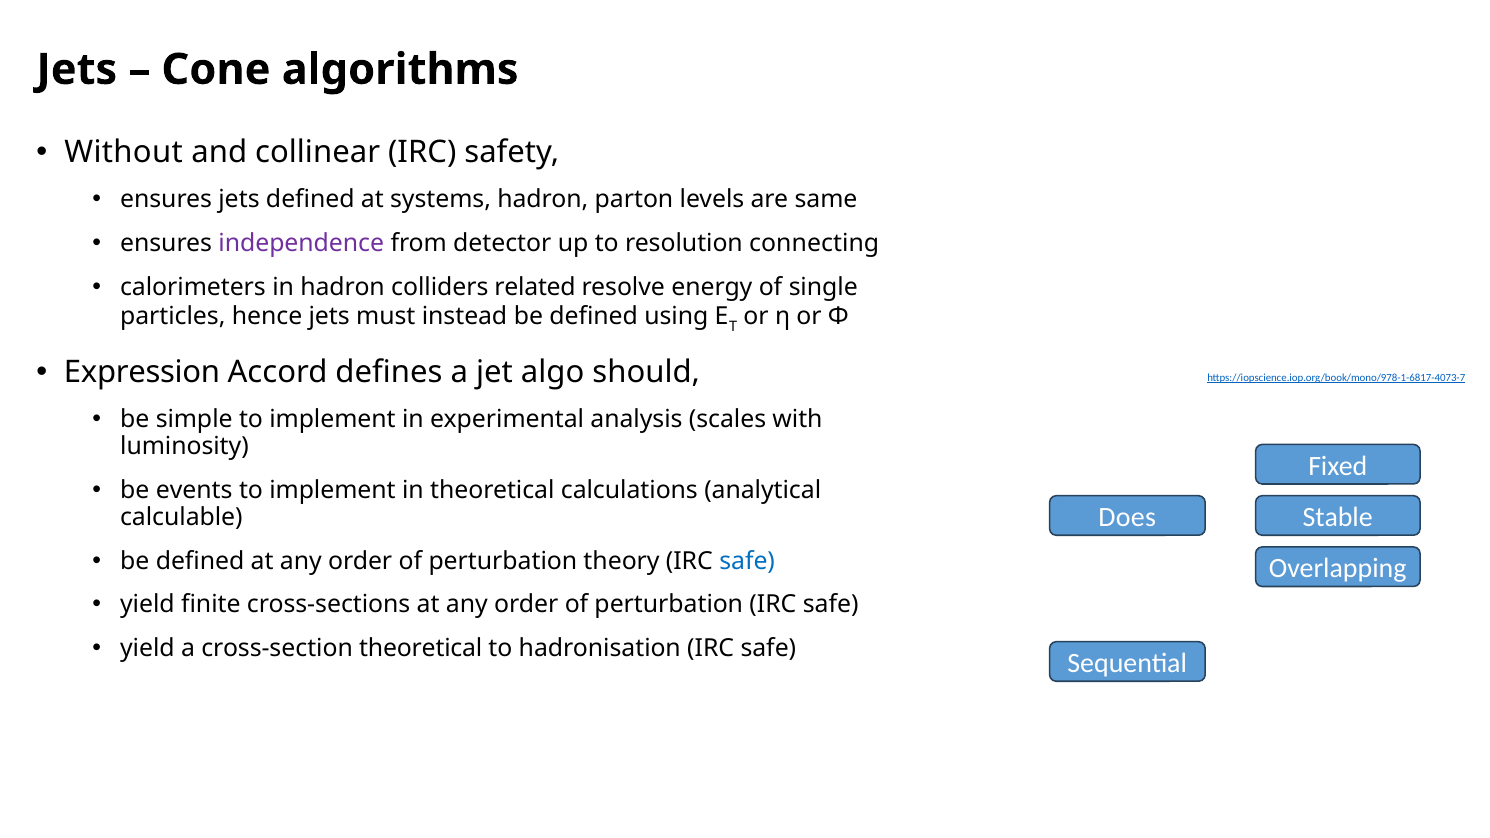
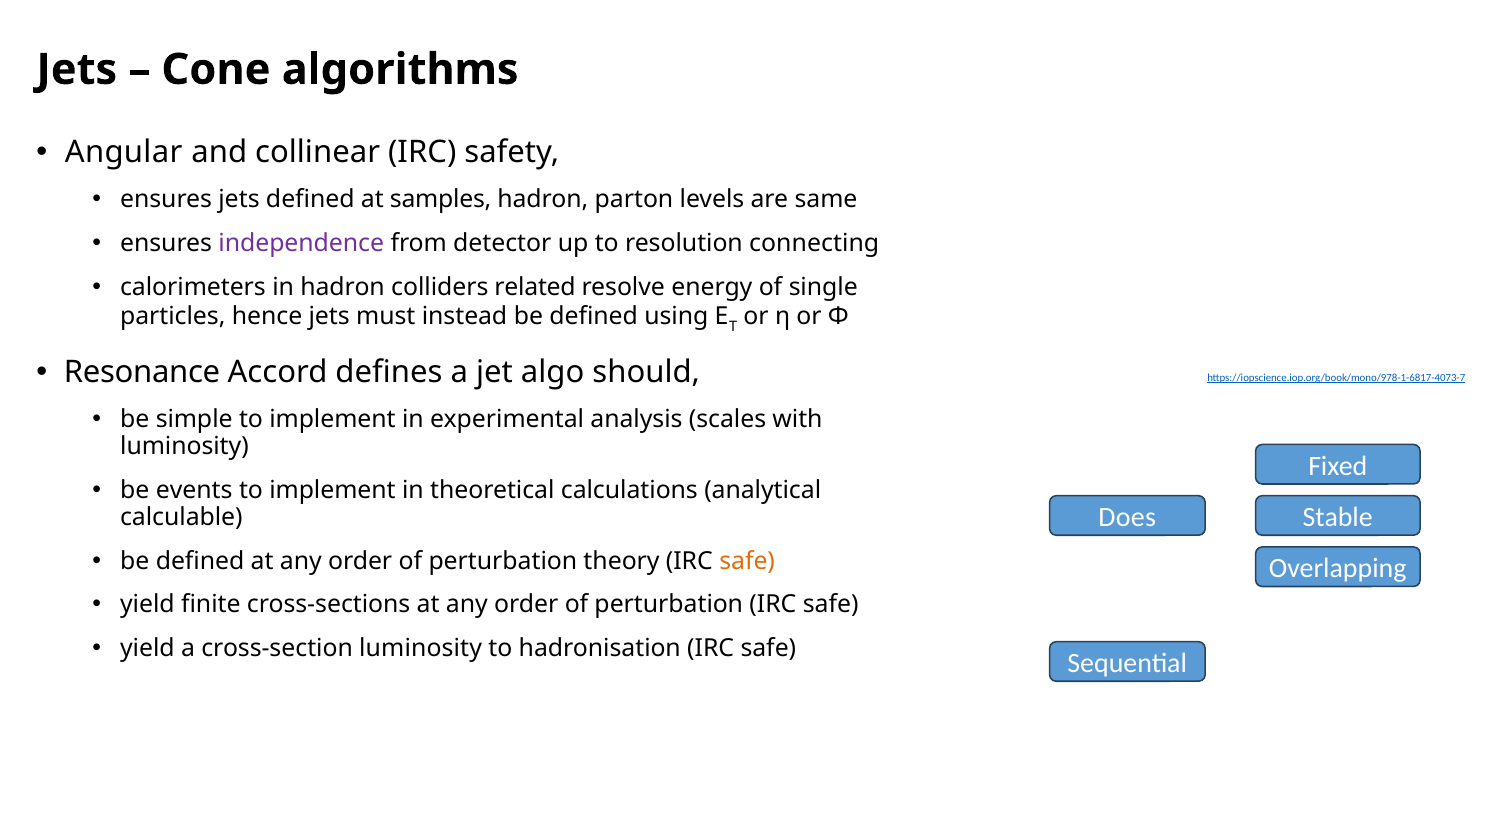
Without: Without -> Angular (124, 152)
systems: systems -> samples (441, 200)
Expression: Expression -> Resonance (142, 373)
safe colour: blue -> orange (747, 561)
cross-section theoretical: theoretical -> luminosity (421, 649)
